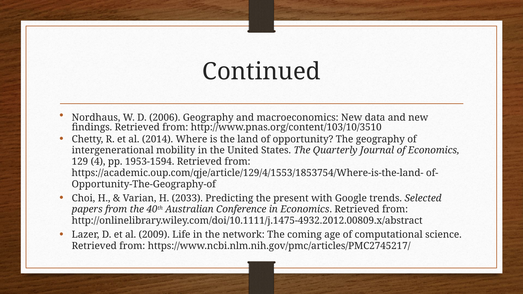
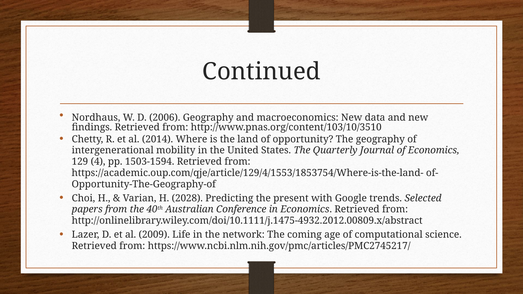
1953-1594: 1953-1594 -> 1503-1594 (150, 162)
2033: 2033 -> 2028 (187, 198)
